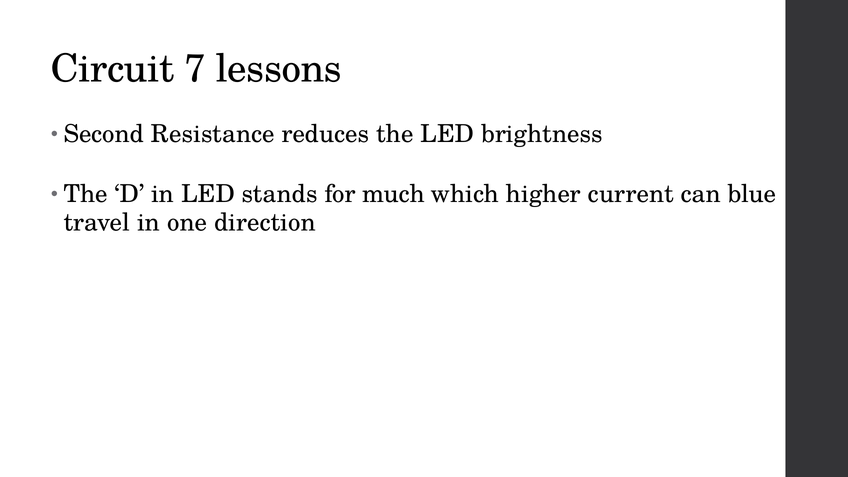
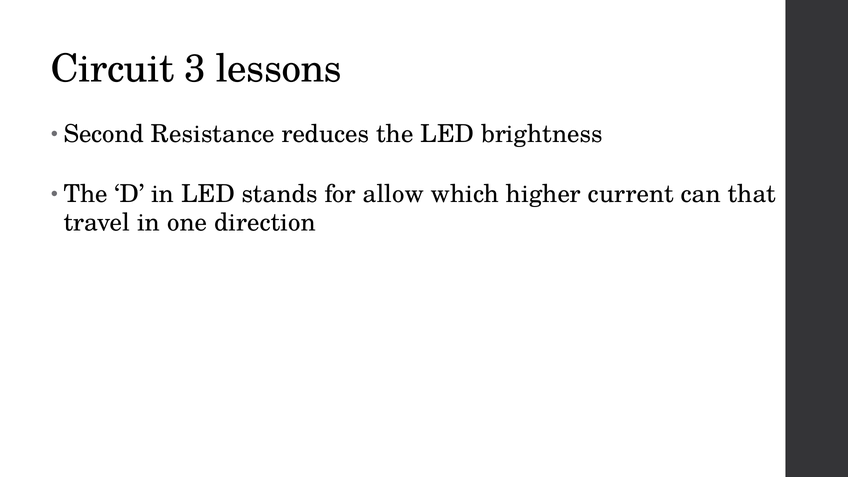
7: 7 -> 3 (195, 69)
much: much -> allow (393, 194)
blue: blue -> that (752, 194)
